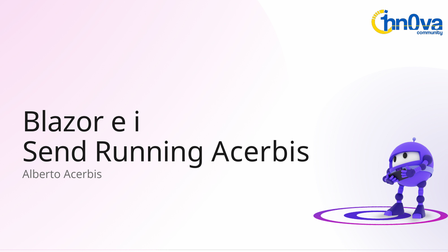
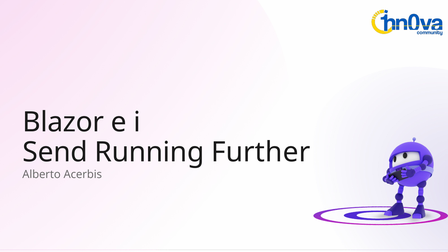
Running Acerbis: Acerbis -> Further (261, 152)
